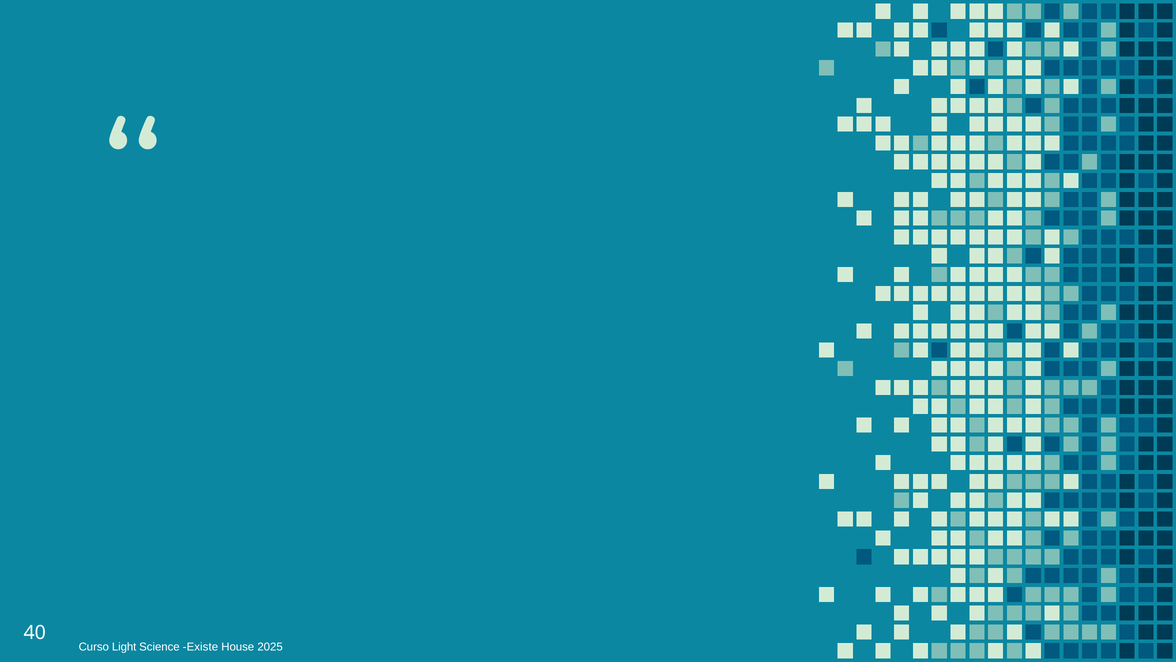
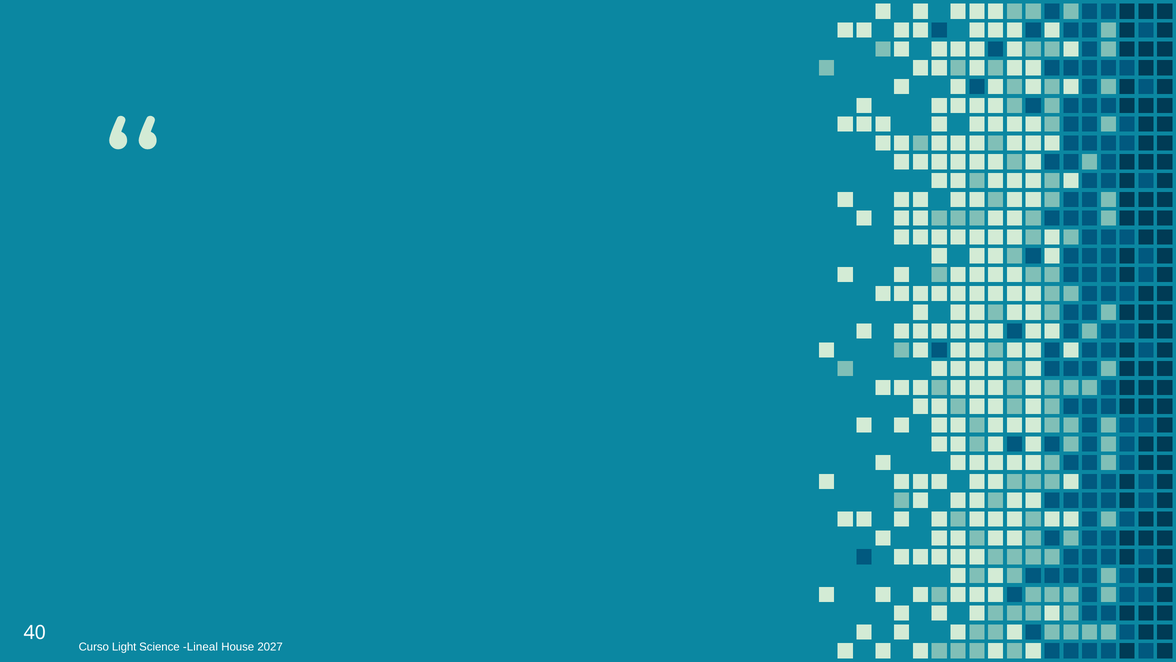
Existe: Existe -> Lineal (200, 646)
2025: 2025 -> 2027 (270, 646)
